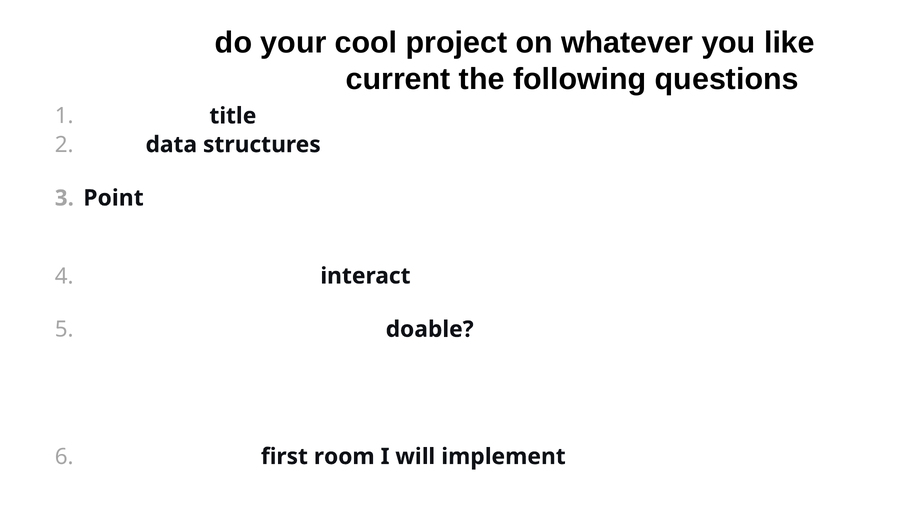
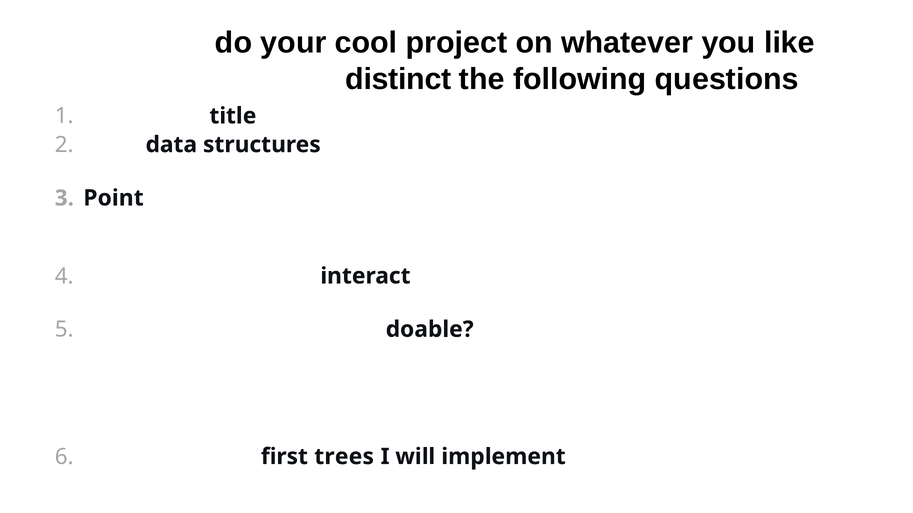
current: current -> distinct (398, 79)
room: room -> trees (344, 457)
